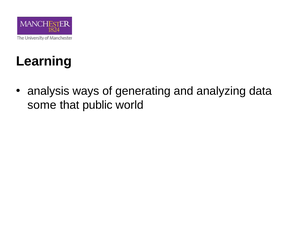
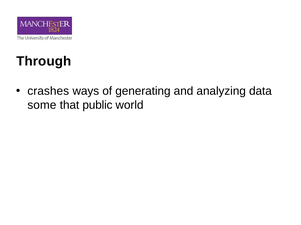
Learning: Learning -> Through (44, 61)
analysis: analysis -> crashes (48, 91)
